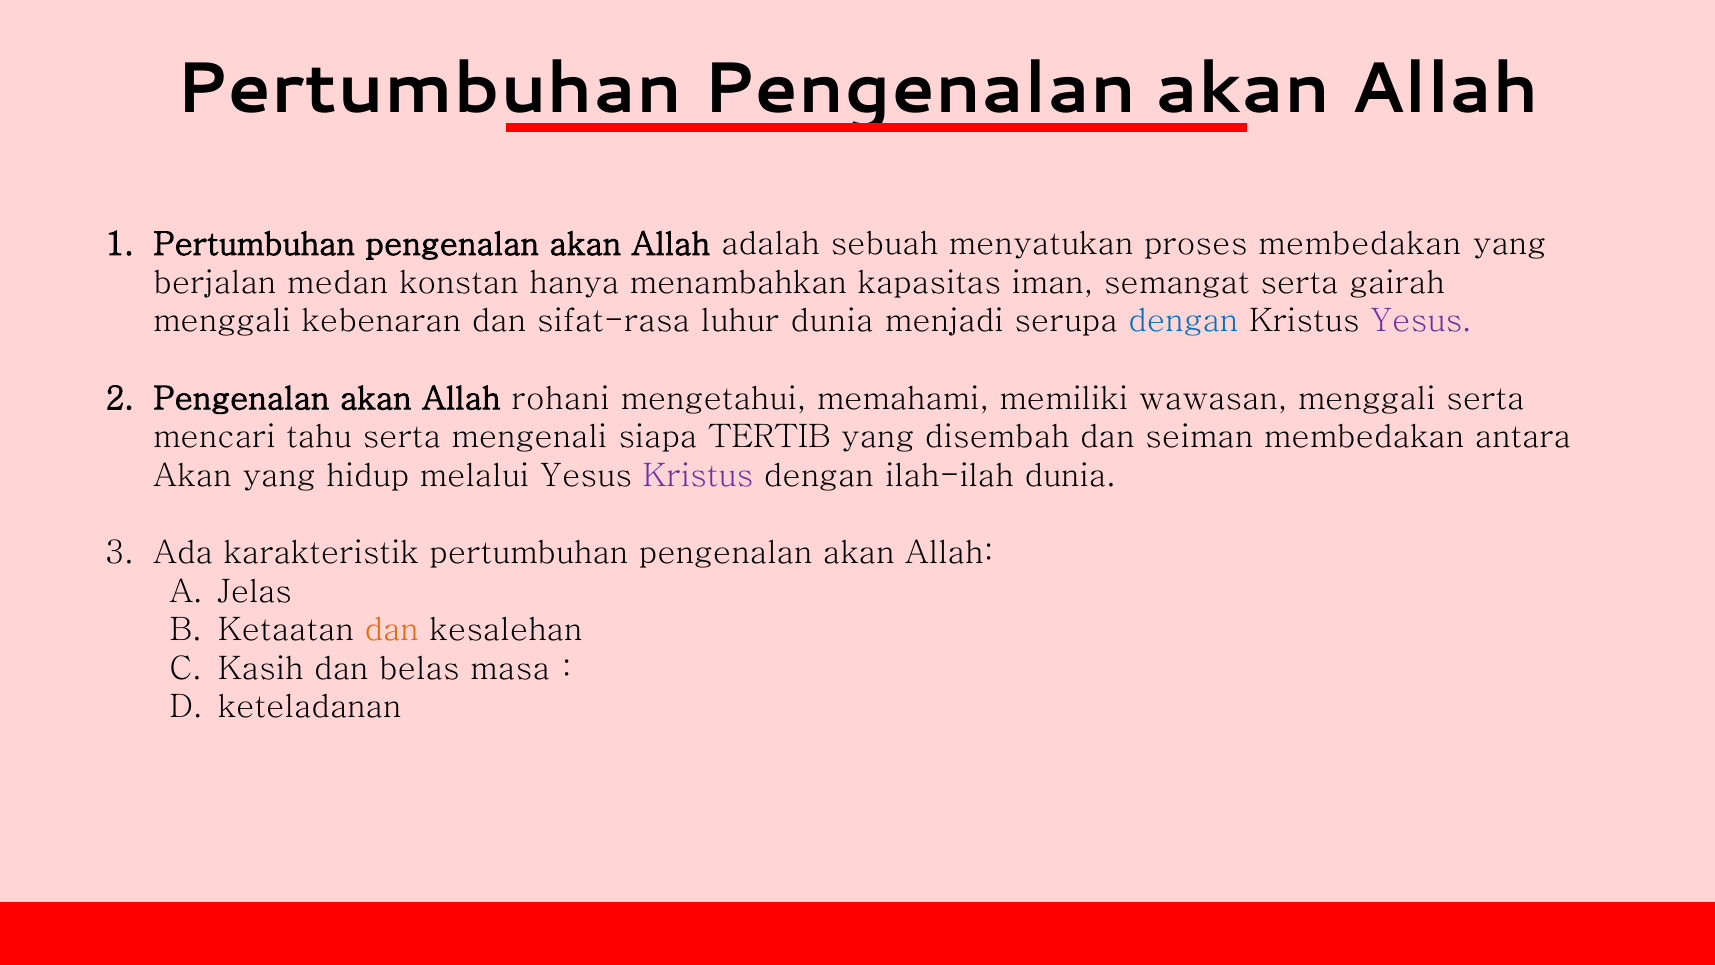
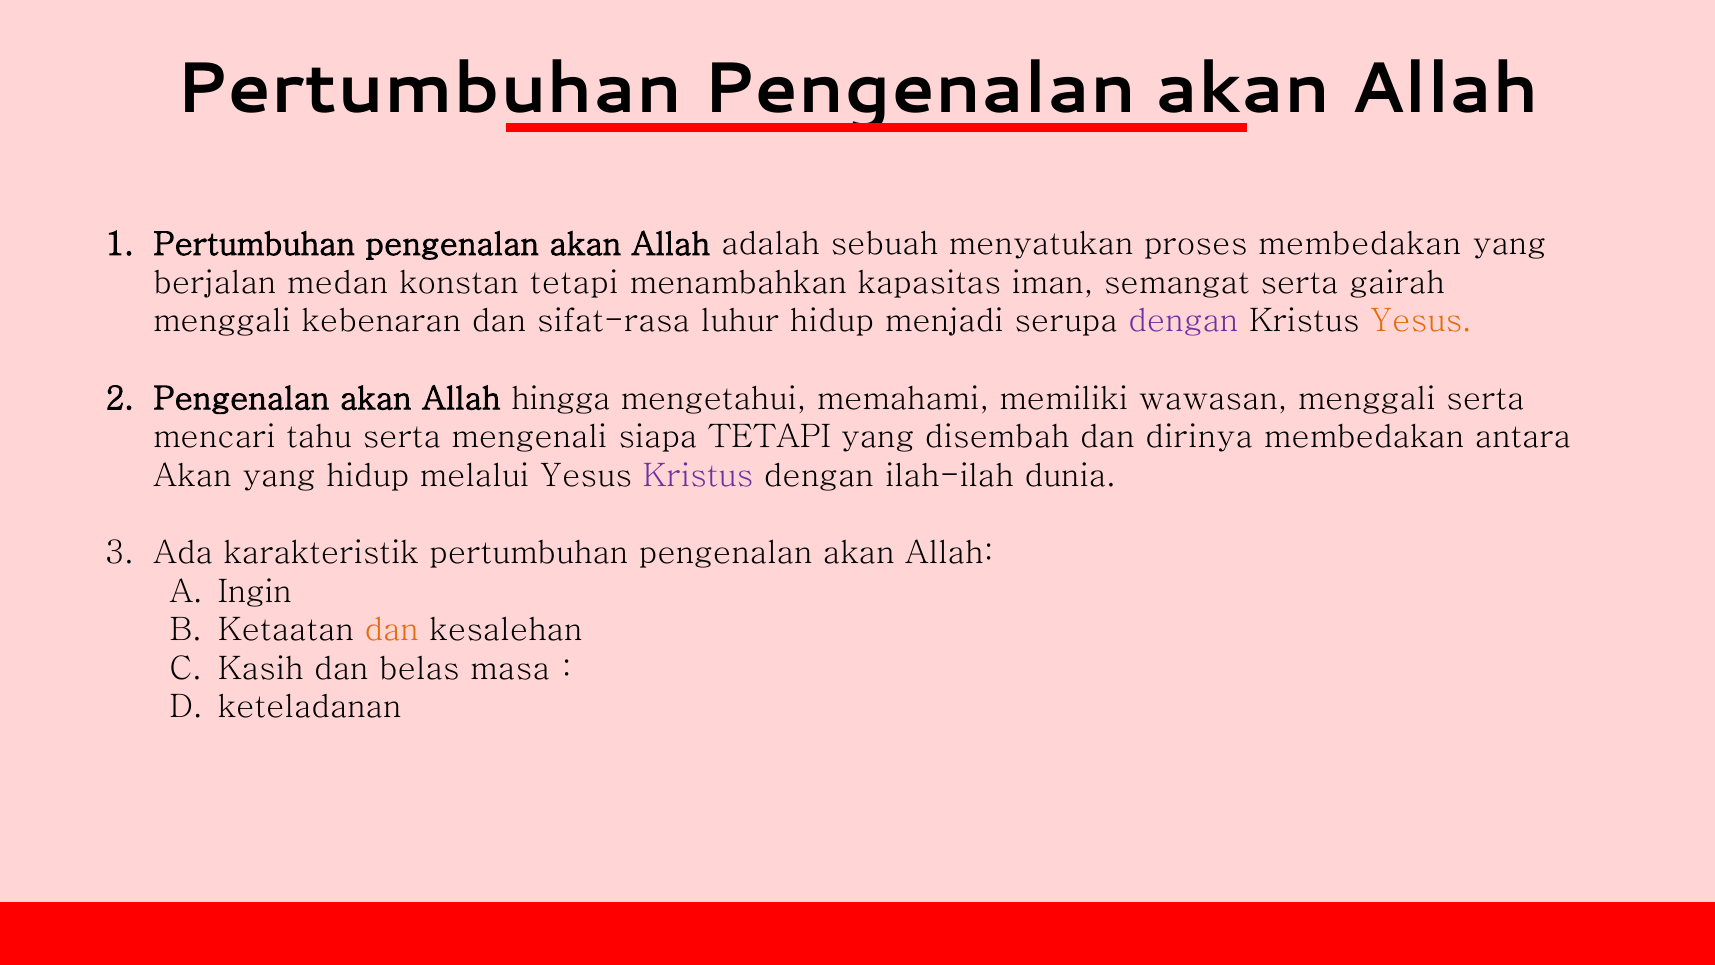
konstan hanya: hanya -> tetapi (574, 283)
luhur dunia: dunia -> hidup (832, 321)
dengan colour: blue -> purple (1183, 321)
Yesus colour: purple -> orange (1421, 321)
rohani: rohani -> hingga (561, 398)
siapa TERTIB: TERTIB -> TETAPI (769, 437)
seiman: seiman -> dirinya (1199, 437)
Jelas: Jelas -> Ingin (255, 591)
